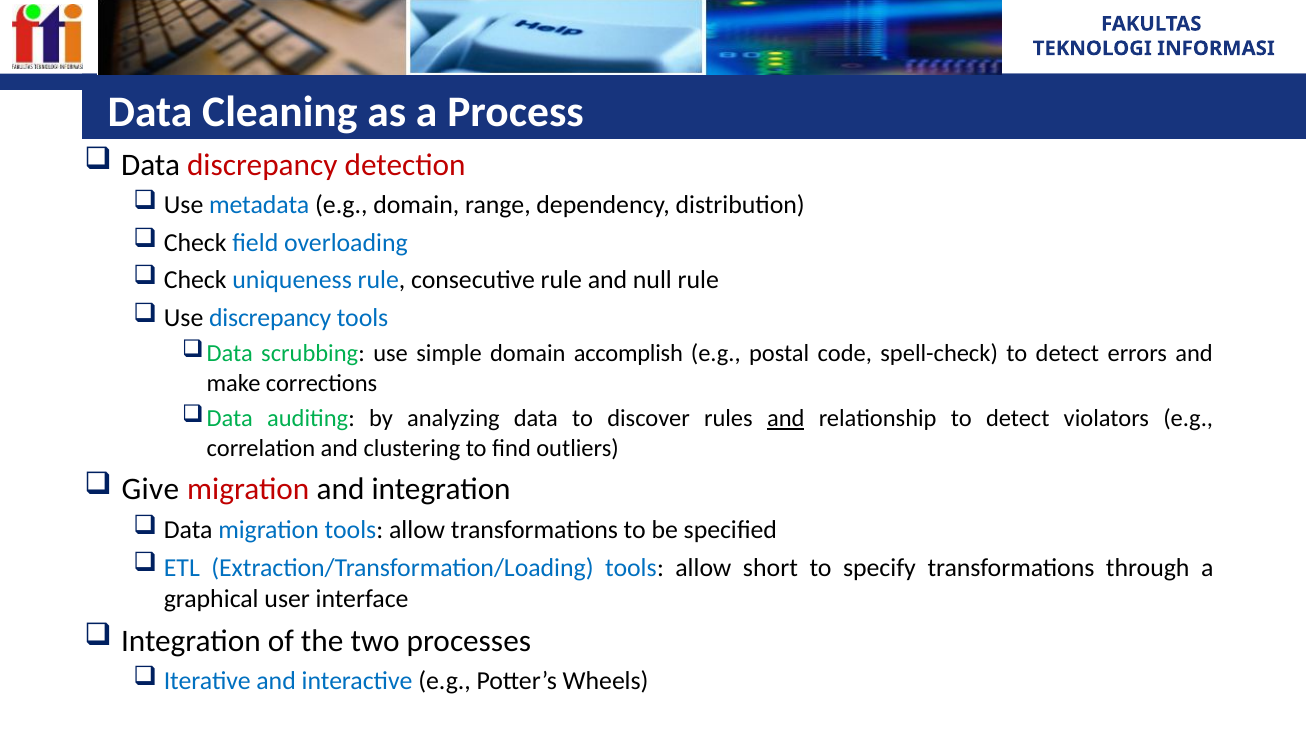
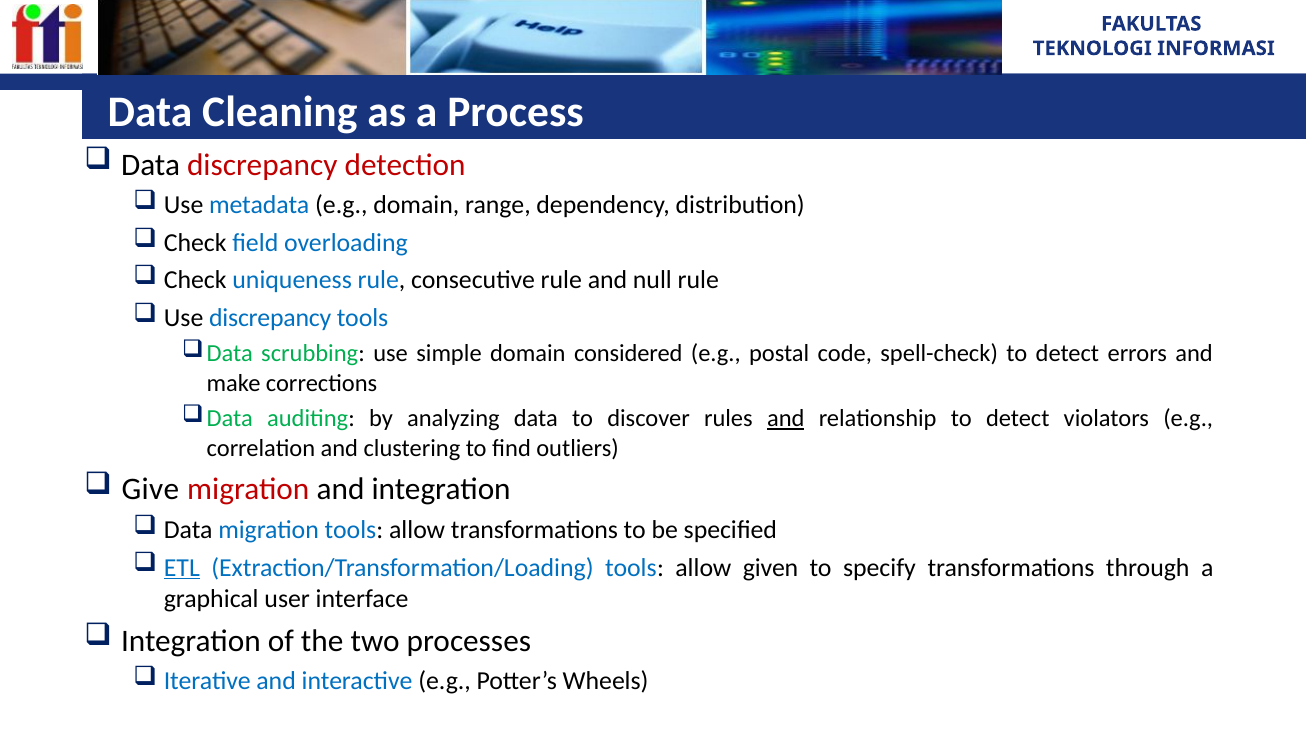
accomplish: accomplish -> considered (628, 354)
ETL underline: none -> present (182, 567)
short: short -> given (771, 567)
